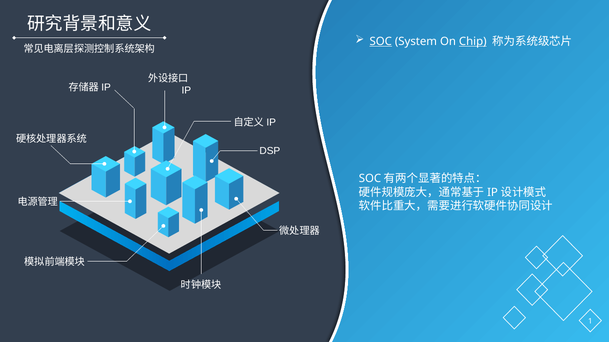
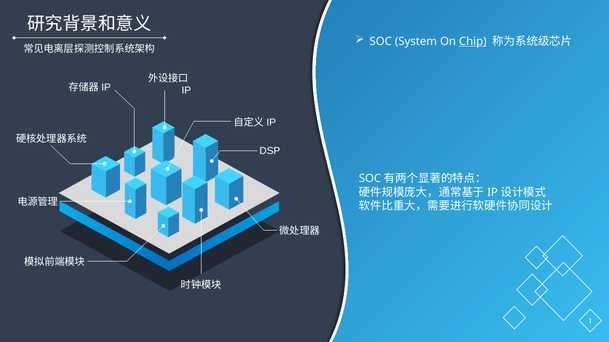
SOC underline: present -> none (381, 41)
